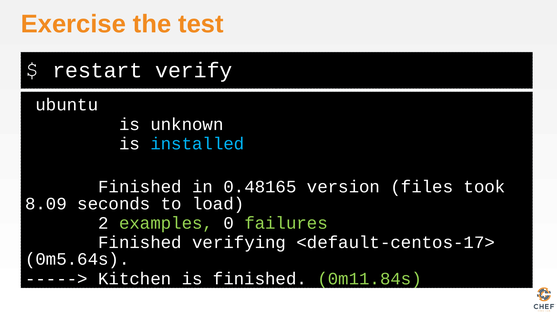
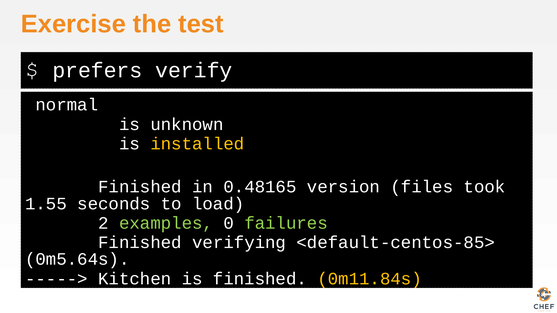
restart: restart -> prefers (97, 70)
ubuntu: ubuntu -> normal (67, 105)
installed colour: light blue -> yellow (197, 144)
8.09: 8.09 -> 1.55 (46, 204)
<default-centos-17>: <default-centos-17> -> <default-centos-85> (396, 243)
0m11.84s colour: light green -> yellow (370, 279)
